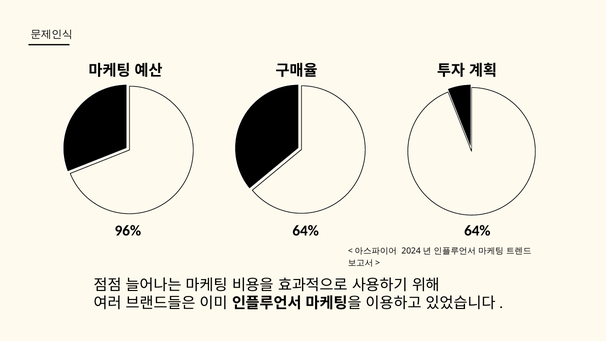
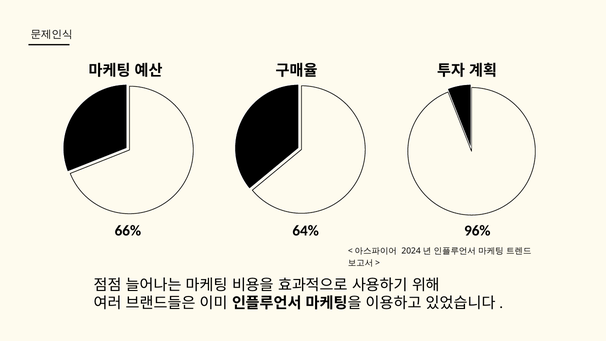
96%: 96% -> 66% (128, 231)
64% 64%: 64% -> 96% (477, 231)
